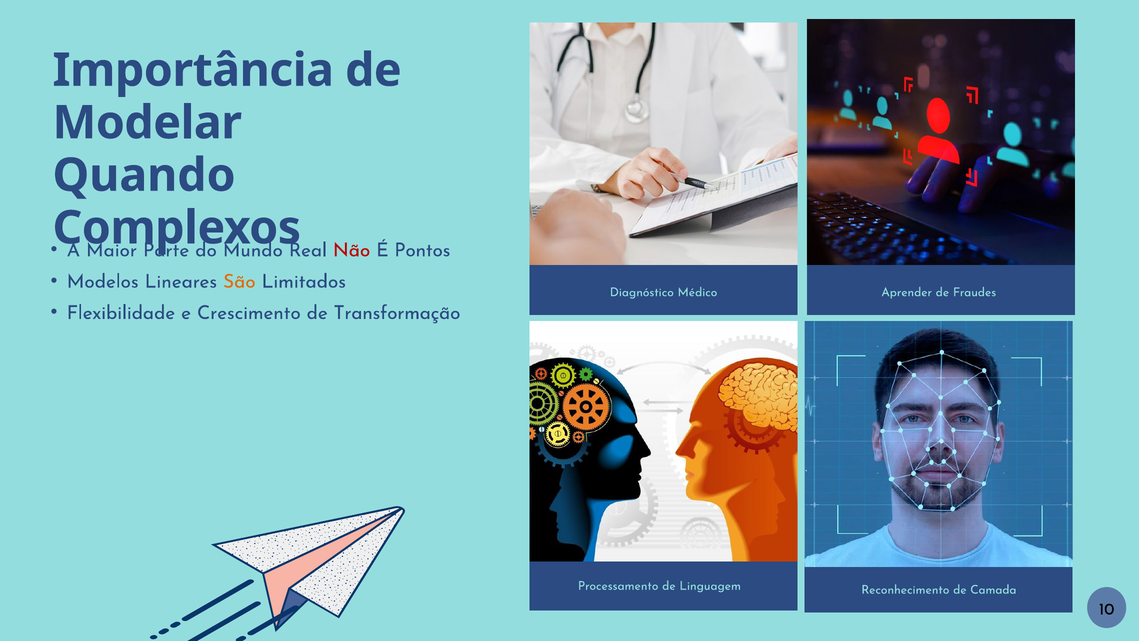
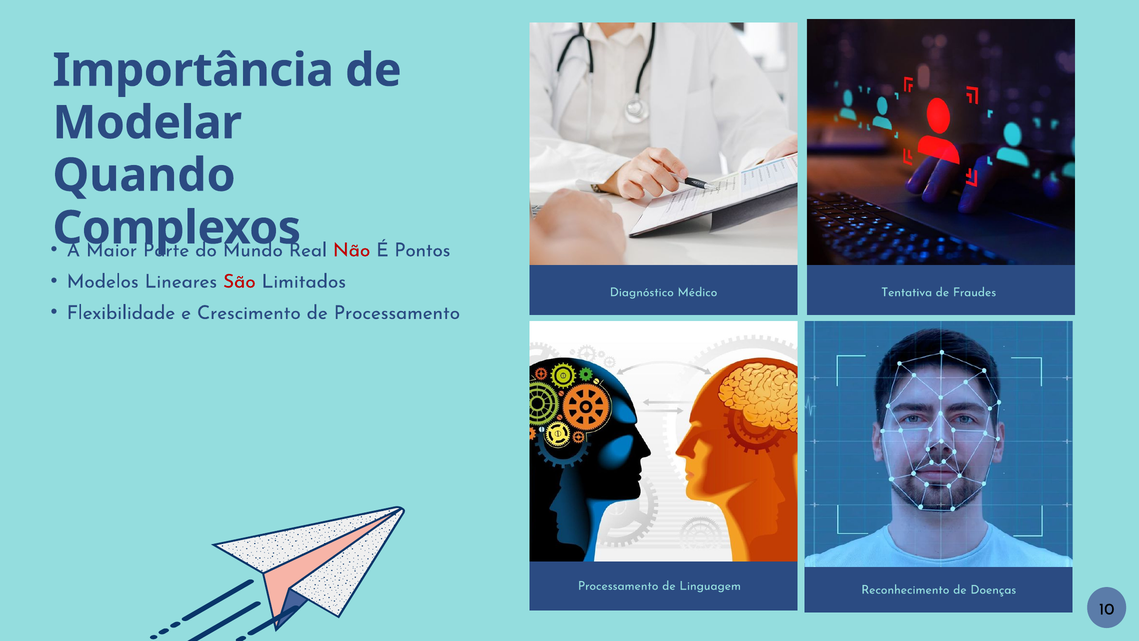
São colour: orange -> red (239, 281)
Aprender: Aprender -> Tentativa (907, 292)
de Transformação: Transformação -> Processamento (397, 313)
Camada: Camada -> Doenças (993, 589)
